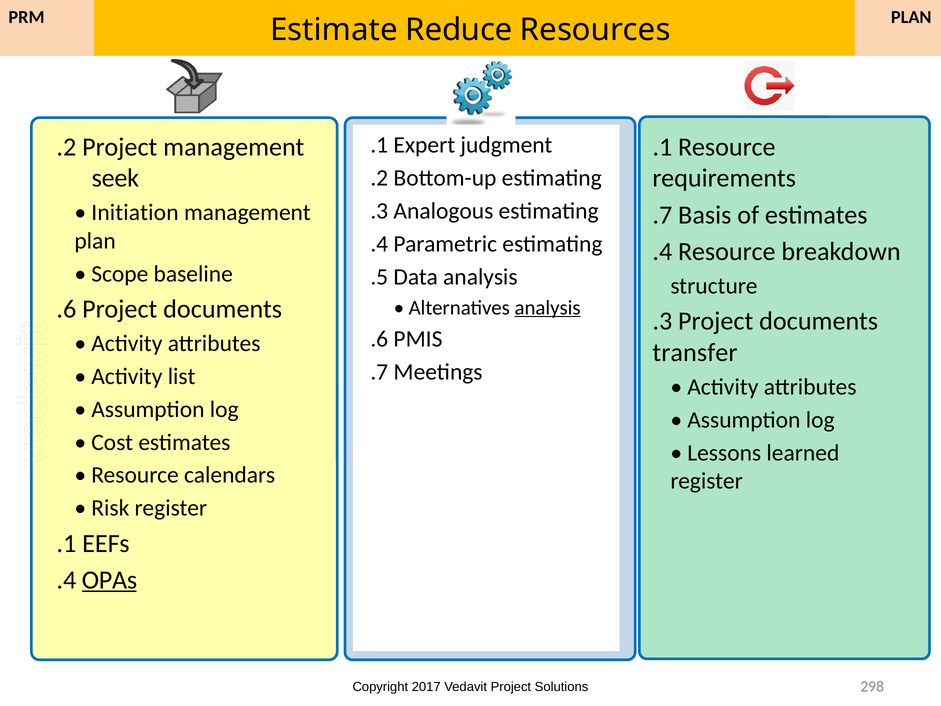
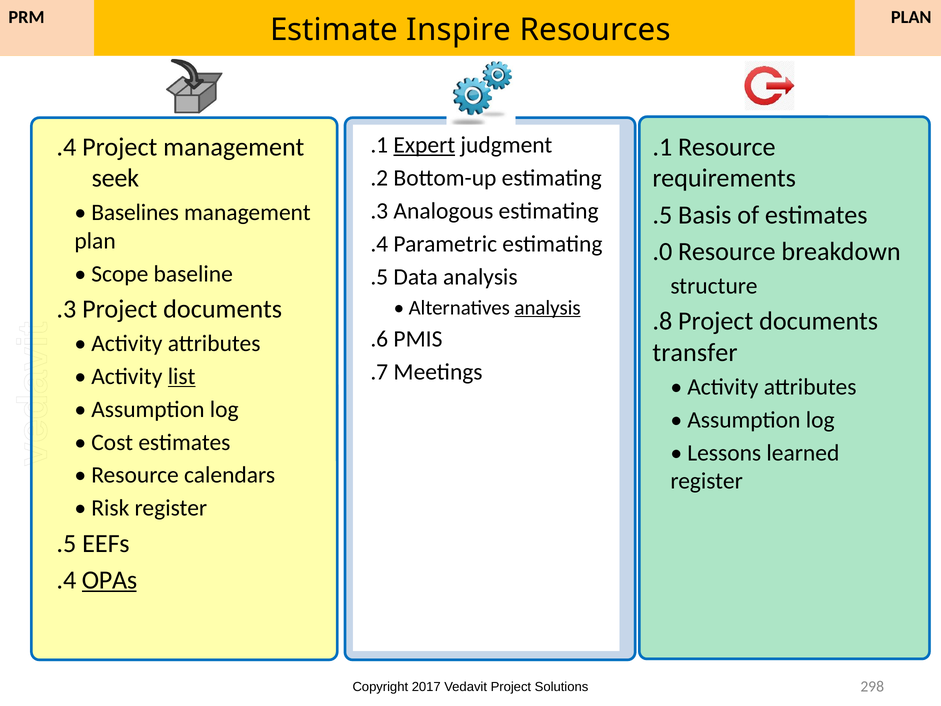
Reduce: Reduce -> Inspire (459, 30)
Expert underline: none -> present (424, 145)
.2: .2 -> .4 (66, 147)
Initiation: Initiation -> Baselines (135, 213)
.7: .7 -> .5 (662, 215)
.4: .4 -> .0 (662, 251)
.6: .6 -> .3 (66, 309)
.3: .3 -> .8 (662, 321)
list underline: none -> present (182, 376)
.1: .1 -> .5 (66, 543)
